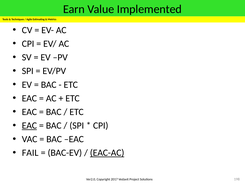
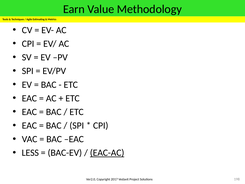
Implemented: Implemented -> Methodology (149, 9)
EAC underline: present -> none (29, 125)
FAIL: FAIL -> LESS (30, 153)
